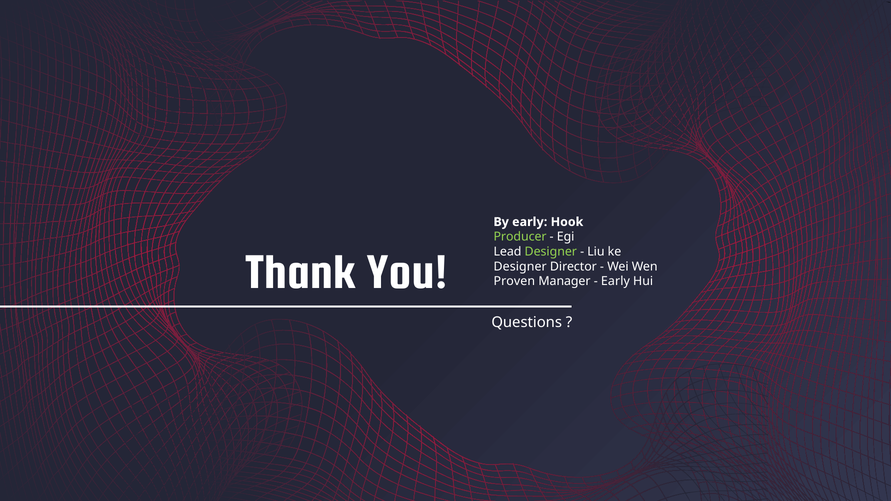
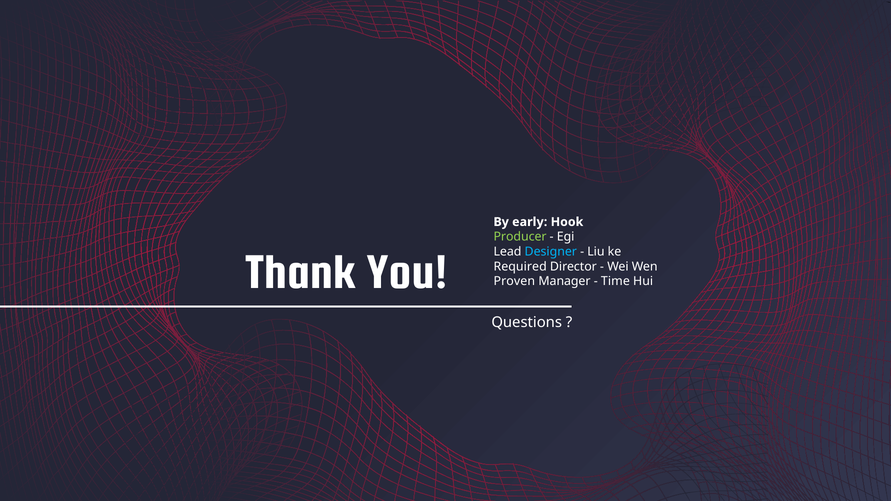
Designer colour: light green -> light blue (551, 252)
Designer: Designer -> Required (520, 267)
Early: Early -> Time (615, 281)
